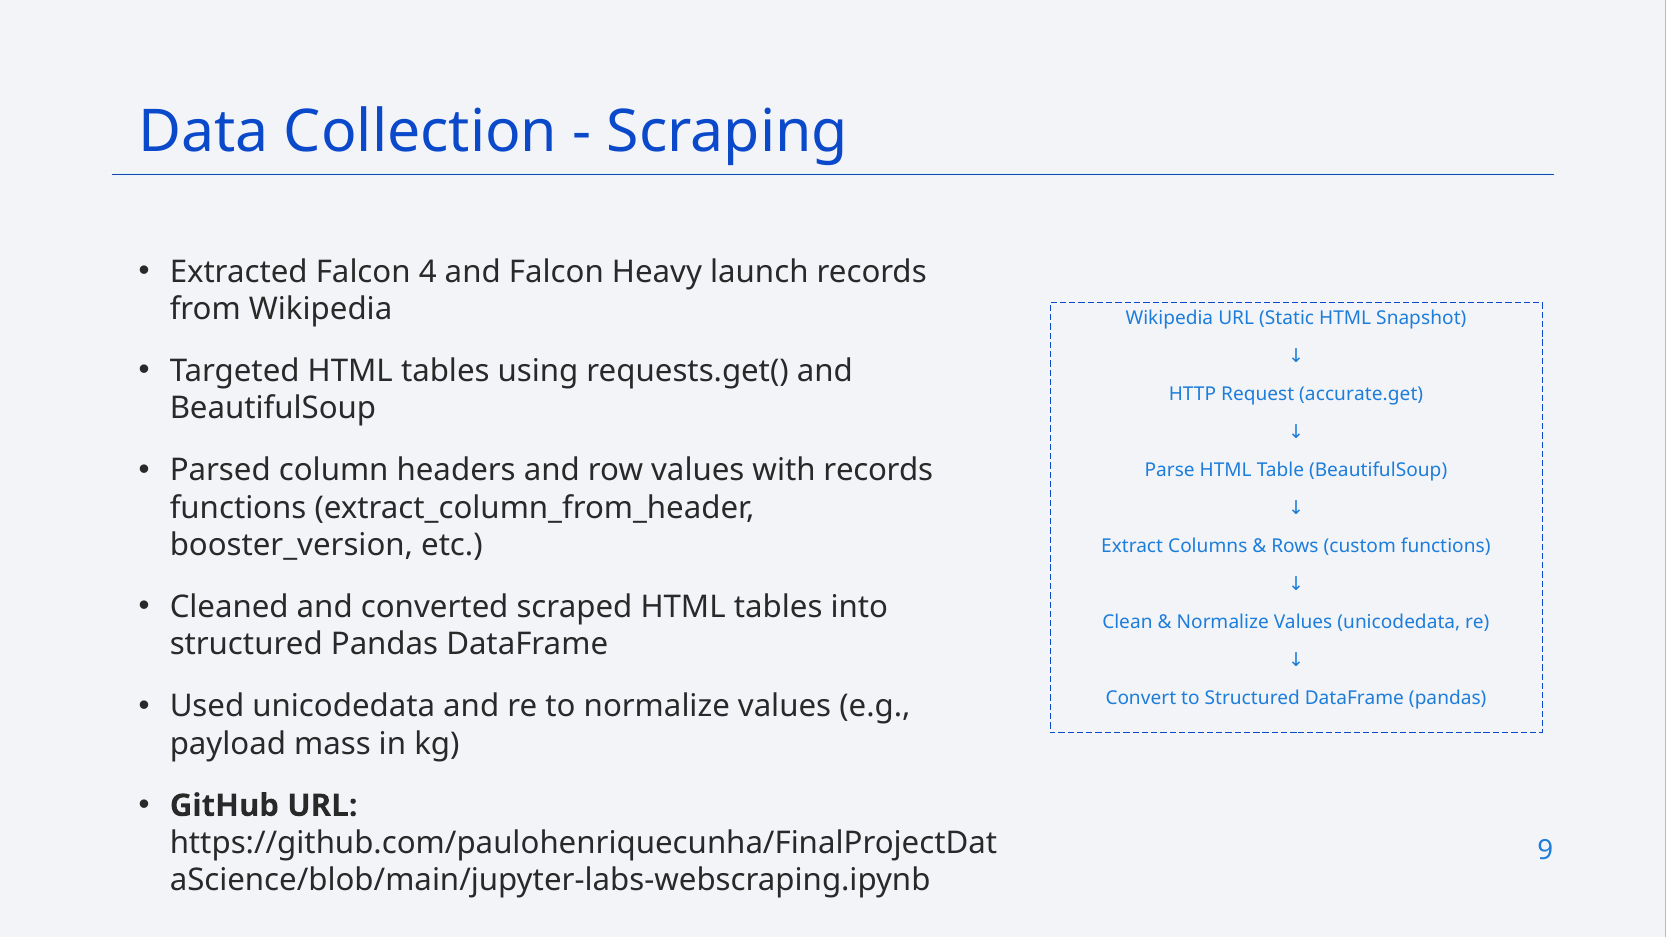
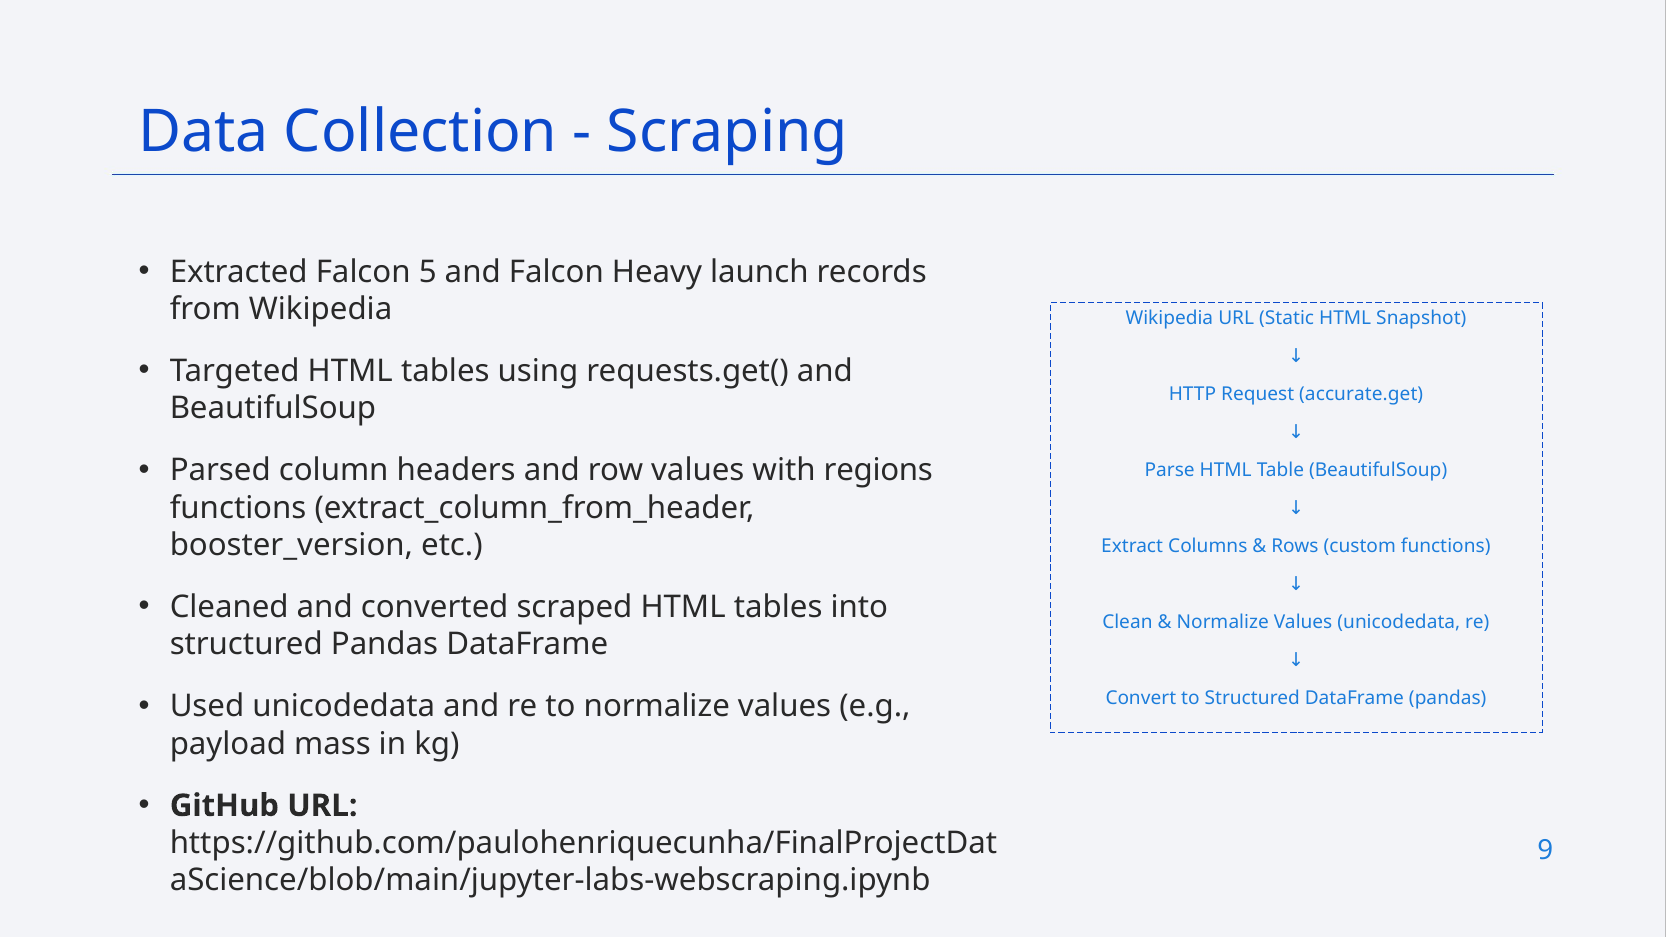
4: 4 -> 5 (428, 272)
with records: records -> regions (878, 470)
